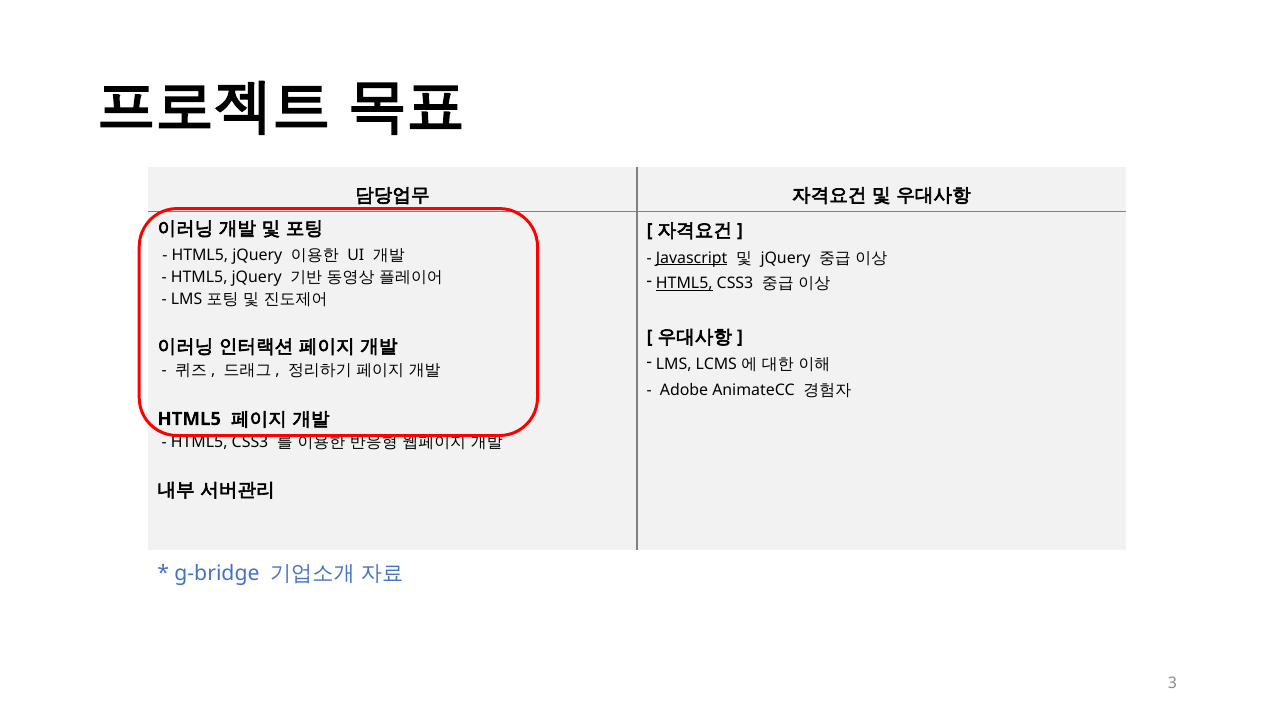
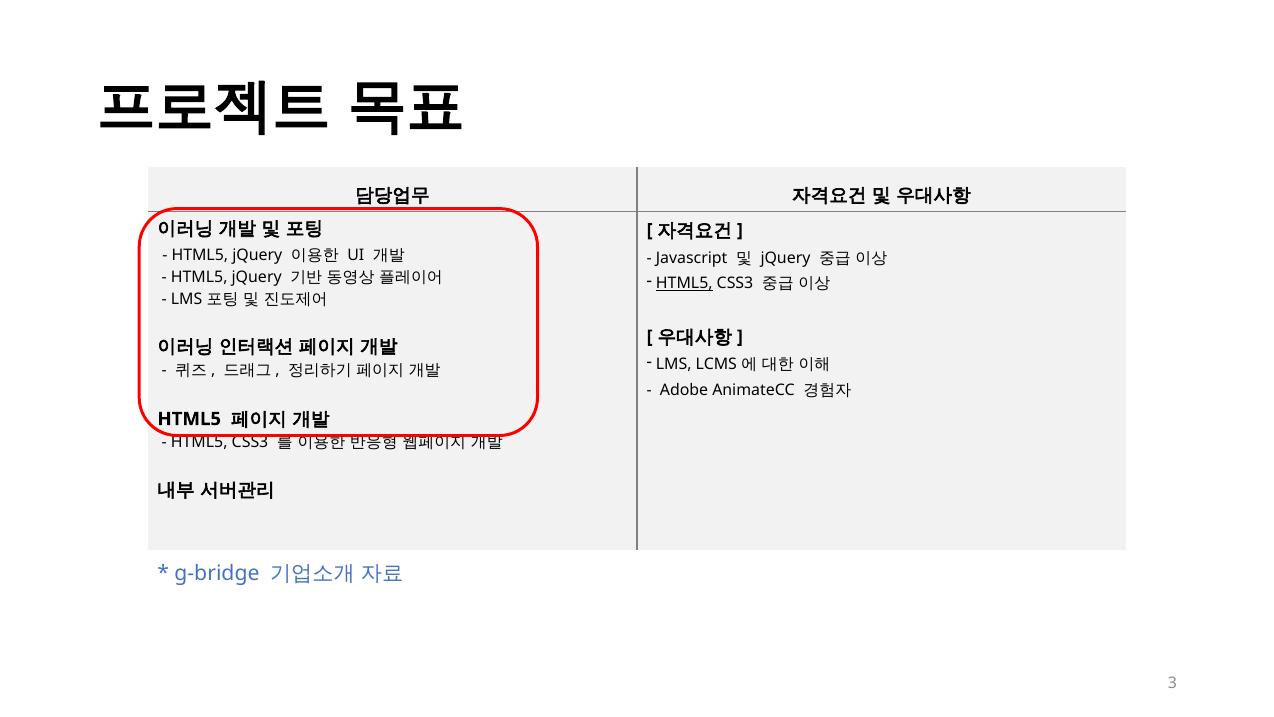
Javascript underline: present -> none (692, 258)
